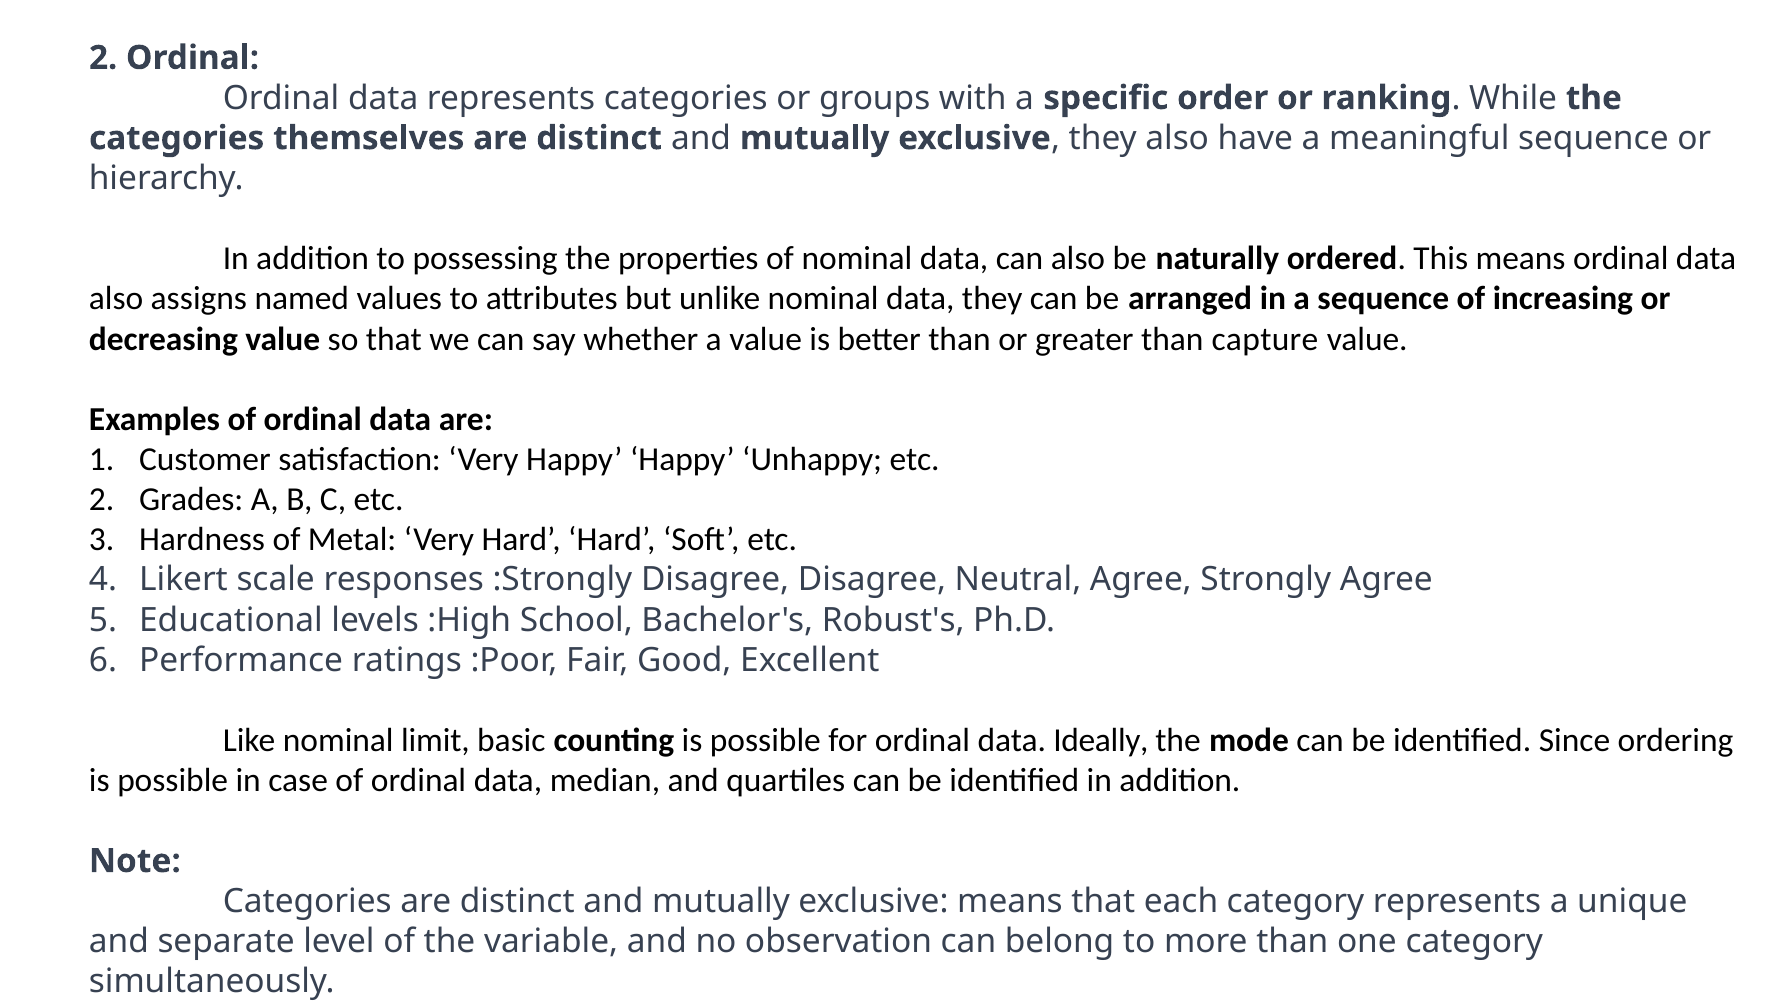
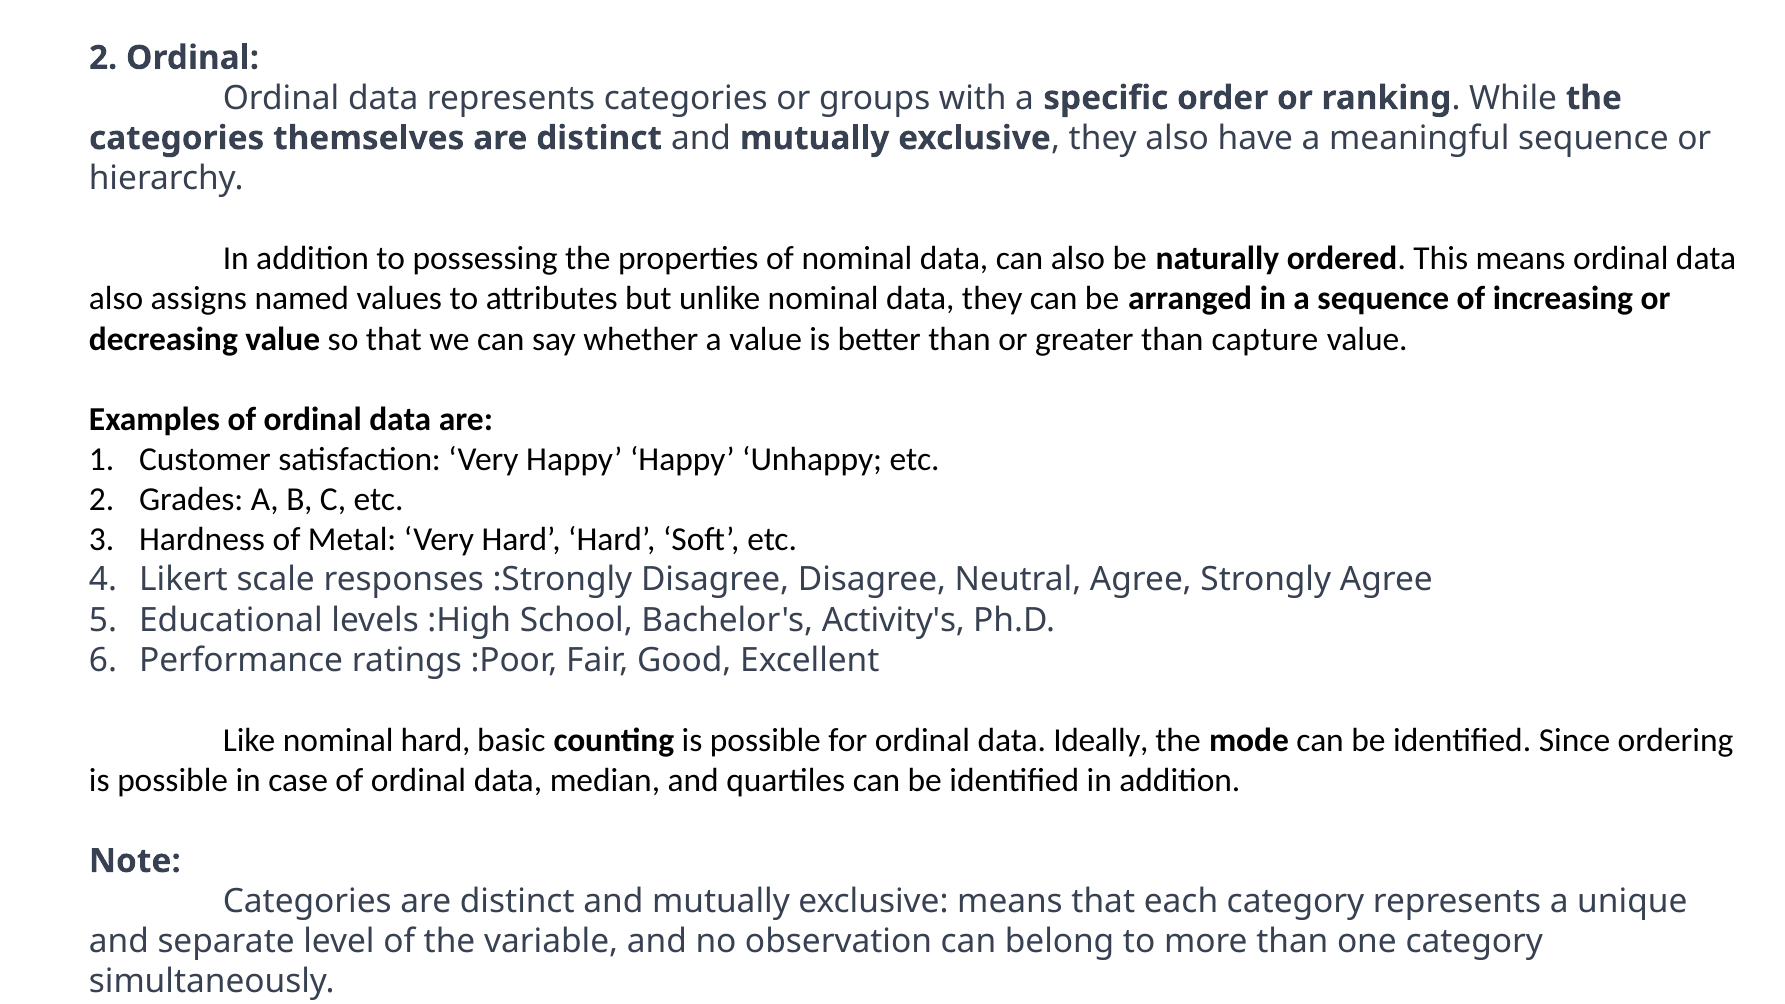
Robust's: Robust's -> Activity's (893, 620)
nominal limit: limit -> hard (436, 741)
